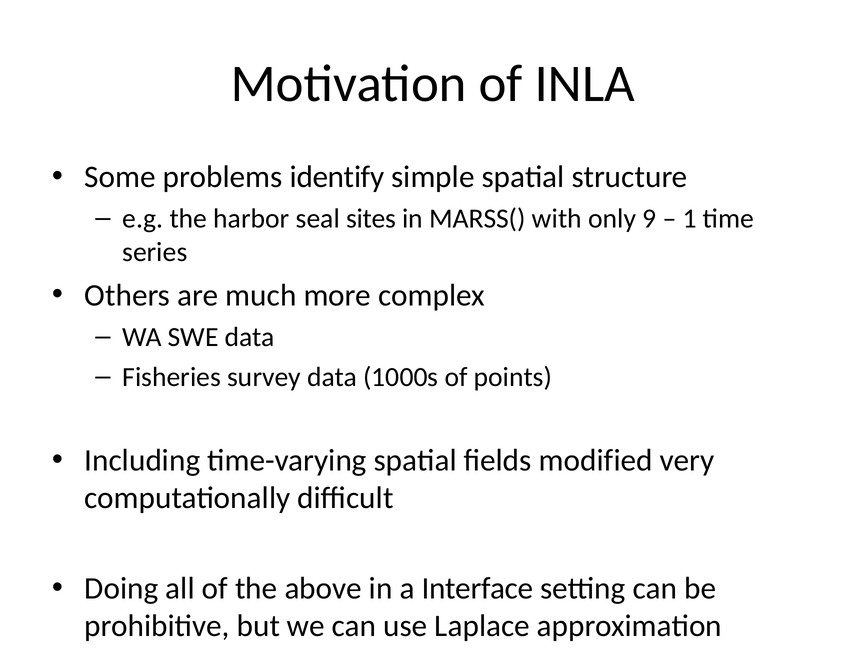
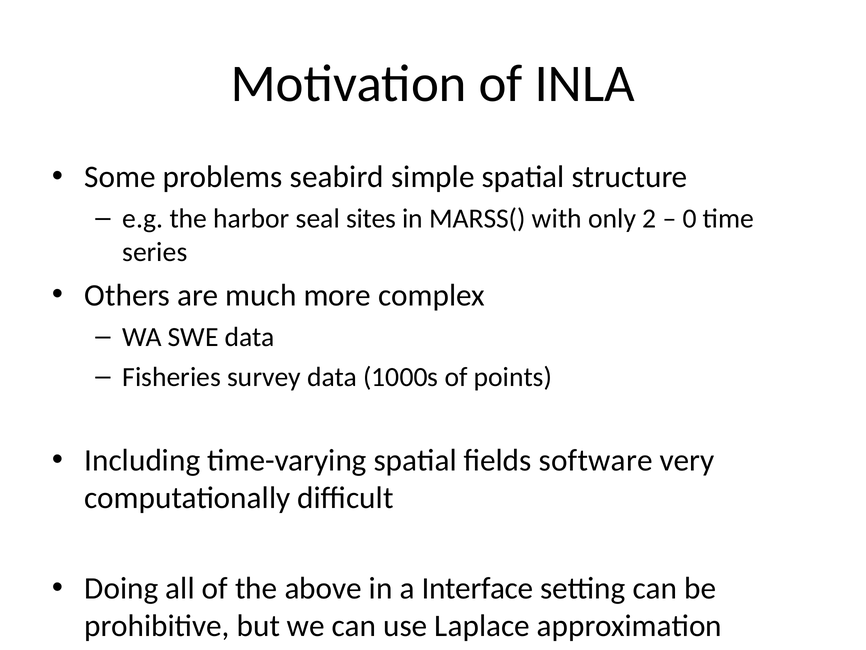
identify: identify -> seabird (337, 177)
9: 9 -> 2 (649, 219)
1: 1 -> 0 (690, 219)
modified: modified -> software (596, 460)
